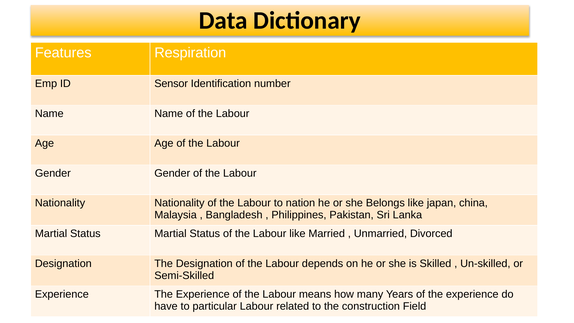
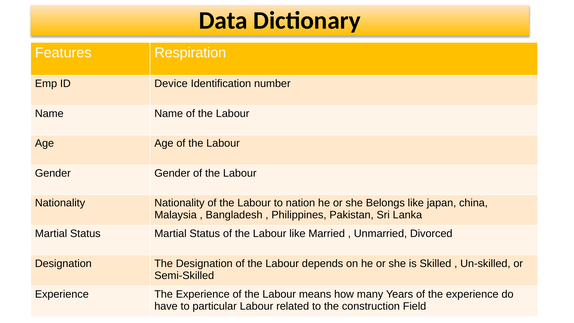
Sensor: Sensor -> Device (171, 84)
